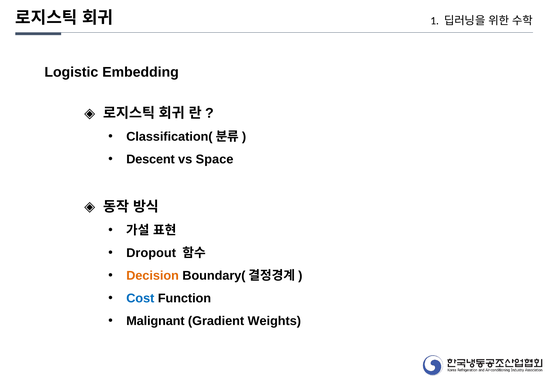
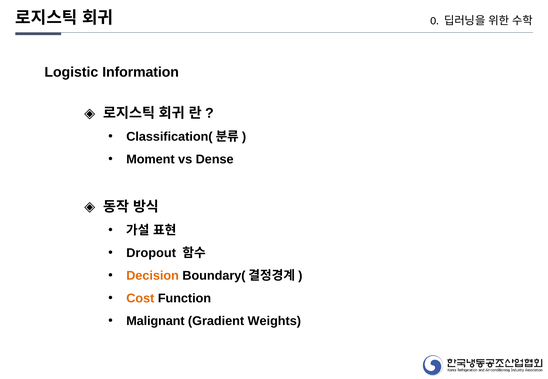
1: 1 -> 0 (435, 21)
Embedding: Embedding -> Information (141, 72)
Descent: Descent -> Moment (150, 160)
Space: Space -> Dense (215, 160)
Cost colour: blue -> orange (140, 299)
